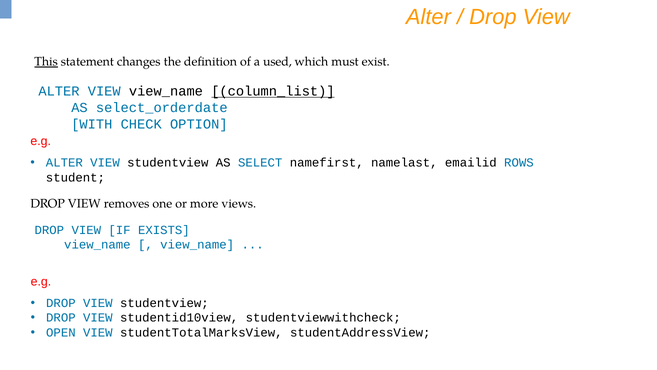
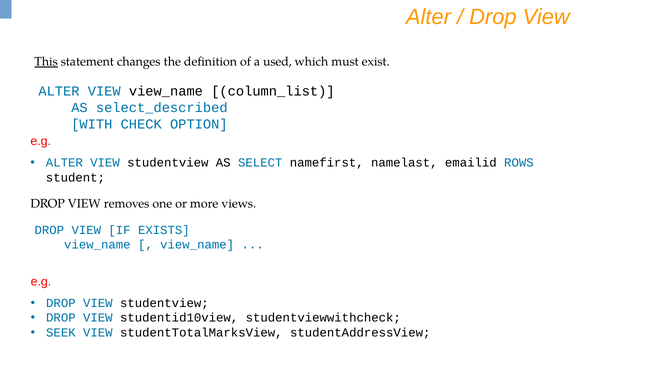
column_list underline: present -> none (273, 91)
select_orderdate: select_orderdate -> select_described (162, 108)
OPEN: OPEN -> SEEK (61, 332)
